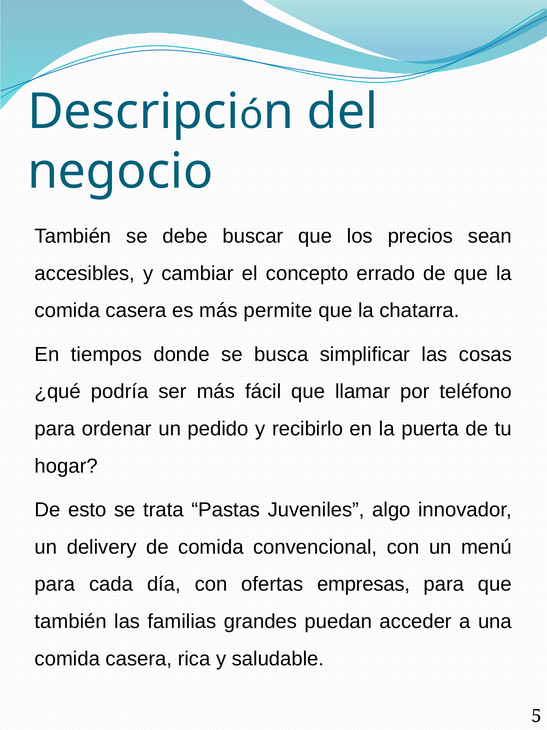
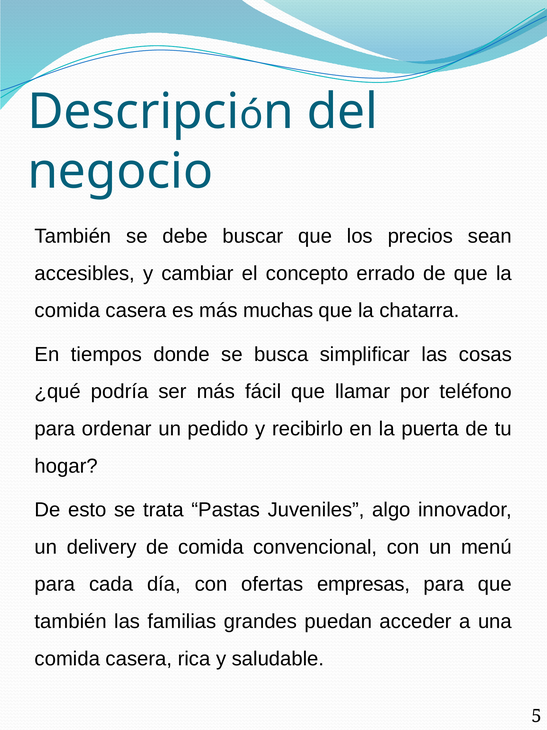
permite: permite -> muchas (278, 310)
